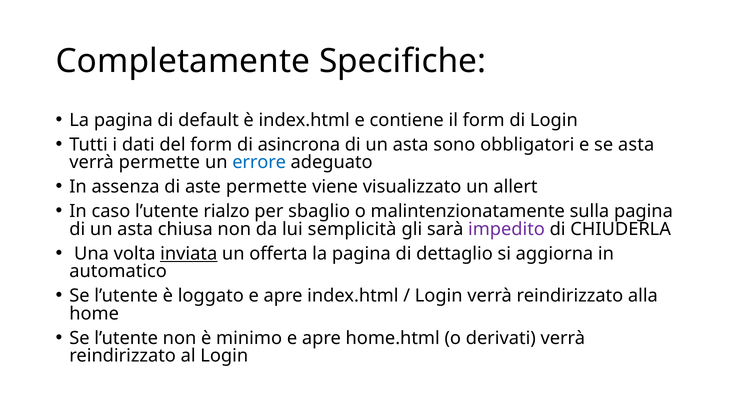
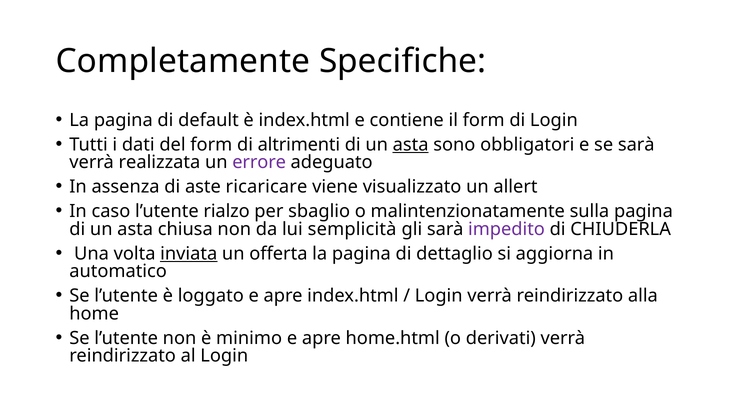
asincrona: asincrona -> altrimenti (299, 145)
asta underline: none -> present (411, 145)
se asta: asta -> sarà (636, 145)
verrà permette: permette -> realizzata (159, 163)
errore colour: blue -> purple (259, 163)
aste permette: permette -> ricaricare (266, 187)
